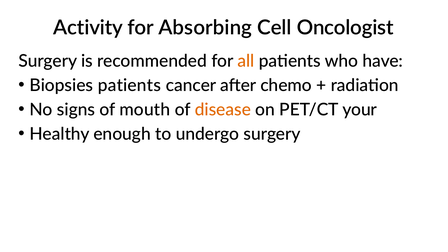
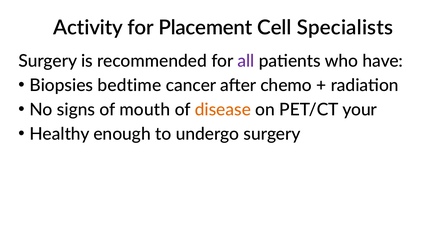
Absorbing: Absorbing -> Placement (205, 28)
Oncologist: Oncologist -> Specialists (345, 28)
all colour: orange -> purple (246, 61)
Biopsies patients: patients -> bedtime (129, 85)
